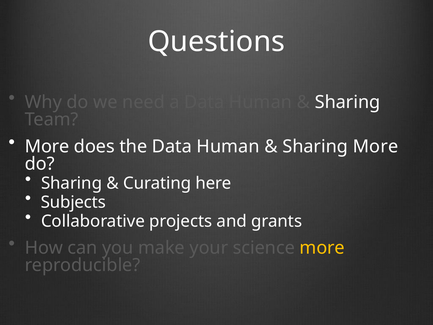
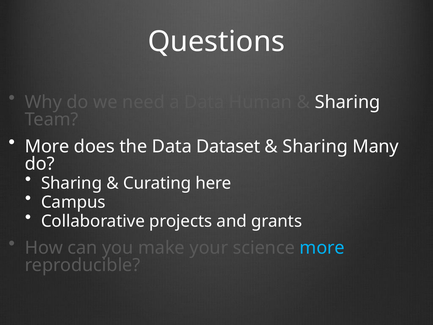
the Data Human: Human -> Dataset (228, 146)
Sharing More: More -> Many (376, 146)
Subjects: Subjects -> Campus (73, 202)
more colour: yellow -> light blue (322, 248)
